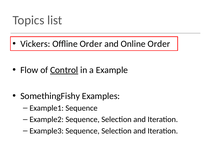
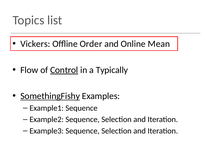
Online Order: Order -> Mean (159, 44)
Example: Example -> Typically (112, 70)
SomethingFishy underline: none -> present (50, 96)
